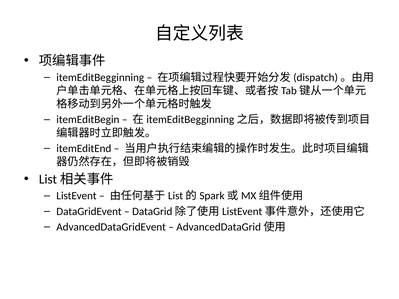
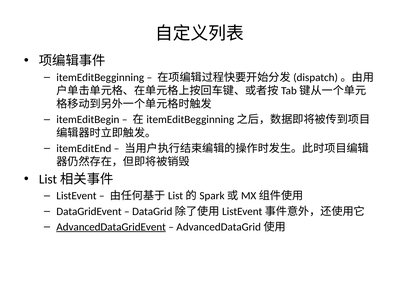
AdvancedDataGridEvent underline: none -> present (111, 227)
